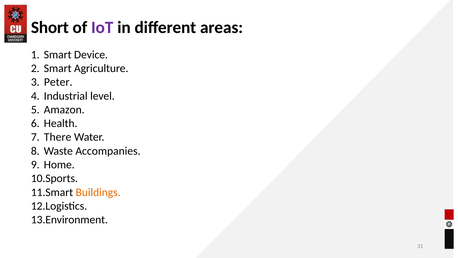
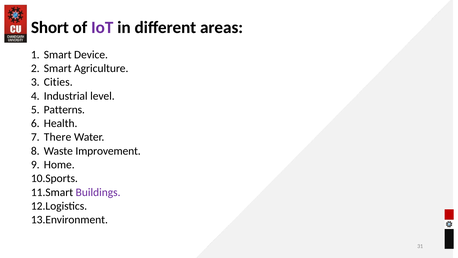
Peter: Peter -> Cities (58, 82)
Amazon: Amazon -> Patterns (64, 110)
Accompanies: Accompanies -> Improvement (108, 151)
Buildings colour: orange -> purple (98, 192)
